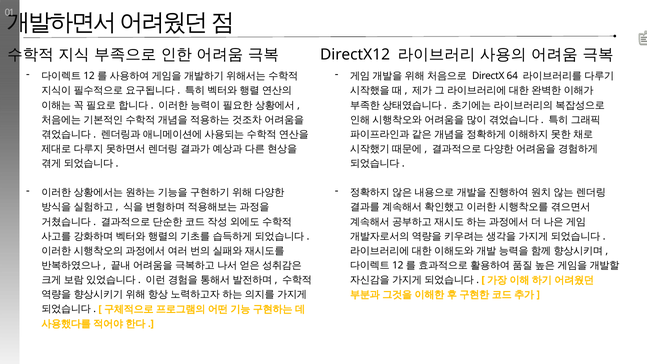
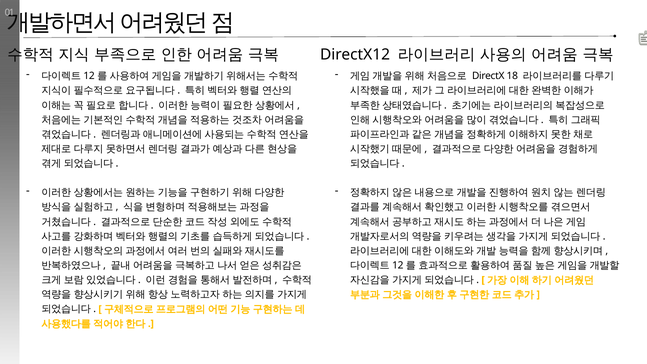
64: 64 -> 18 (512, 76)
